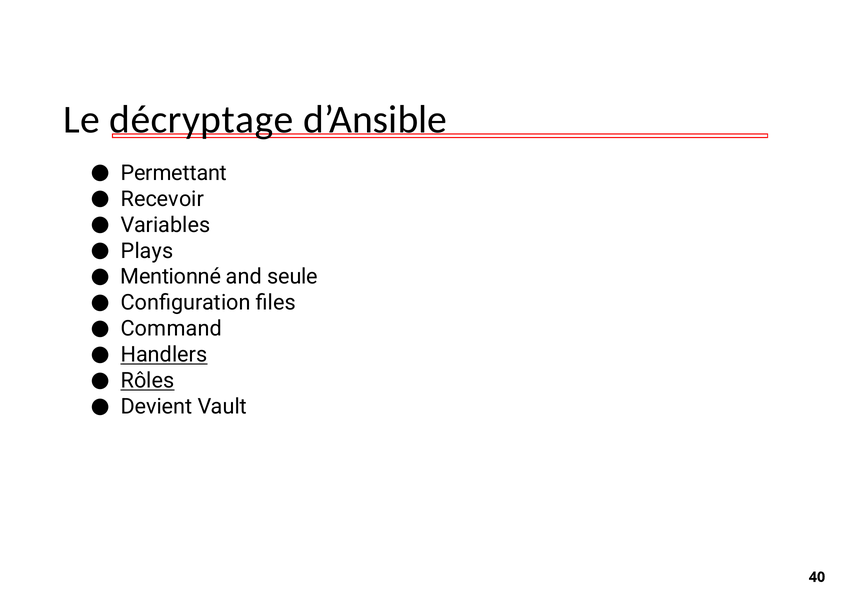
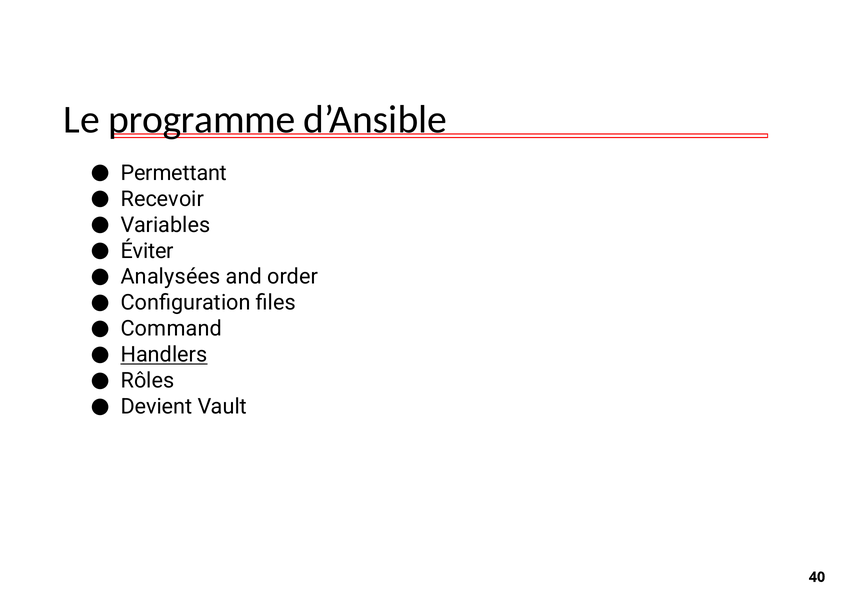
décryptage: décryptage -> programme (202, 120)
Plays: Plays -> Éviter (147, 251)
Mentionné: Mentionné -> Analysées (171, 277)
seule: seule -> order (293, 277)
Rôles underline: present -> none (147, 381)
